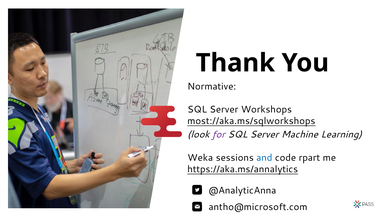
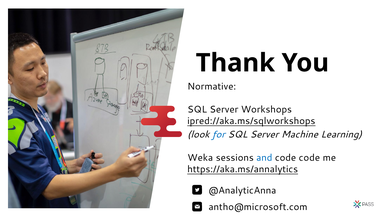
most://aka.ms/sqlworkshops: most://aka.ms/sqlworkshops -> ipred://aka.ms/sqlworkshops (251, 121)
for colour: purple -> blue (219, 135)
code rpart: rpart -> code (309, 158)
